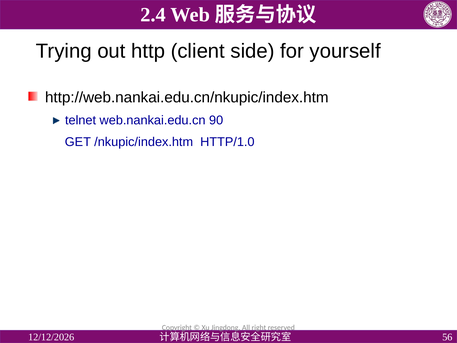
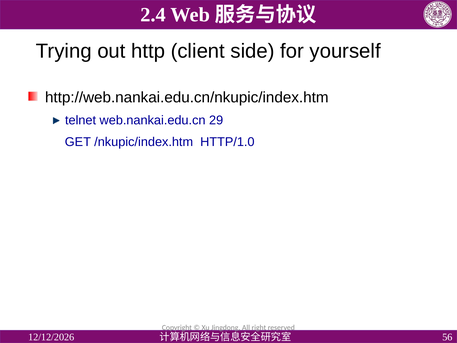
90: 90 -> 29 (216, 120)
